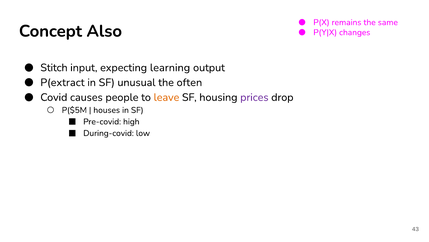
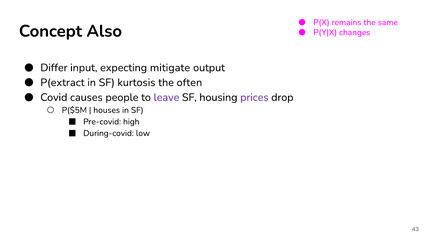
Stitch: Stitch -> Differ (54, 67)
learning: learning -> mitigate (170, 67)
unusual: unusual -> kurtosis (136, 82)
leave colour: orange -> purple (166, 97)
